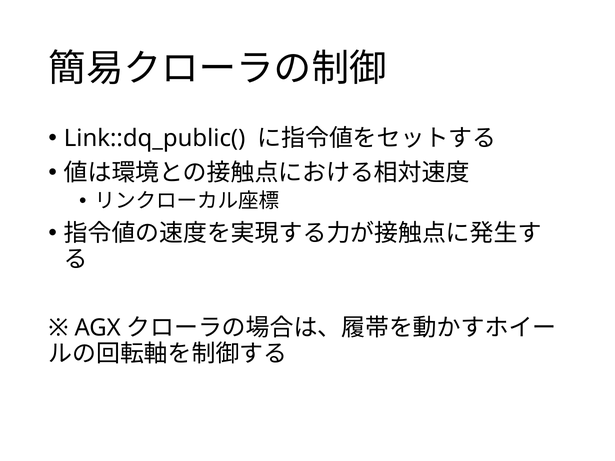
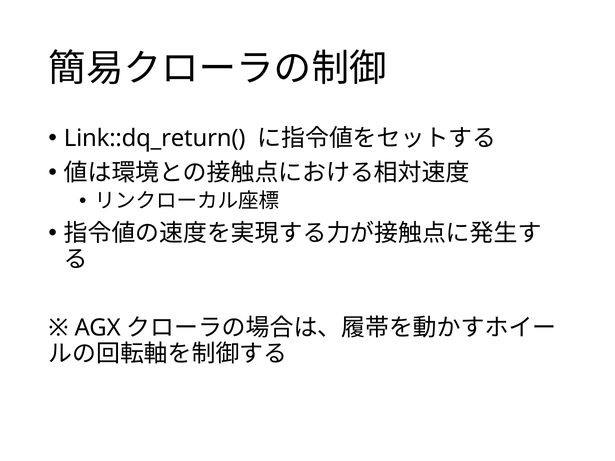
Link::dq_public(: Link::dq_public( -> Link::dq_return( (155, 139)
